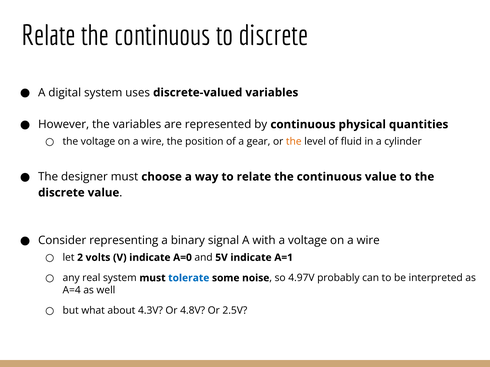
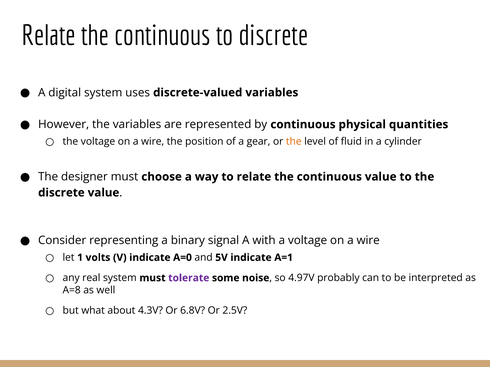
2: 2 -> 1 (80, 258)
tolerate colour: blue -> purple (189, 278)
A=4: A=4 -> A=8 (72, 291)
4.8V: 4.8V -> 6.8V (193, 311)
